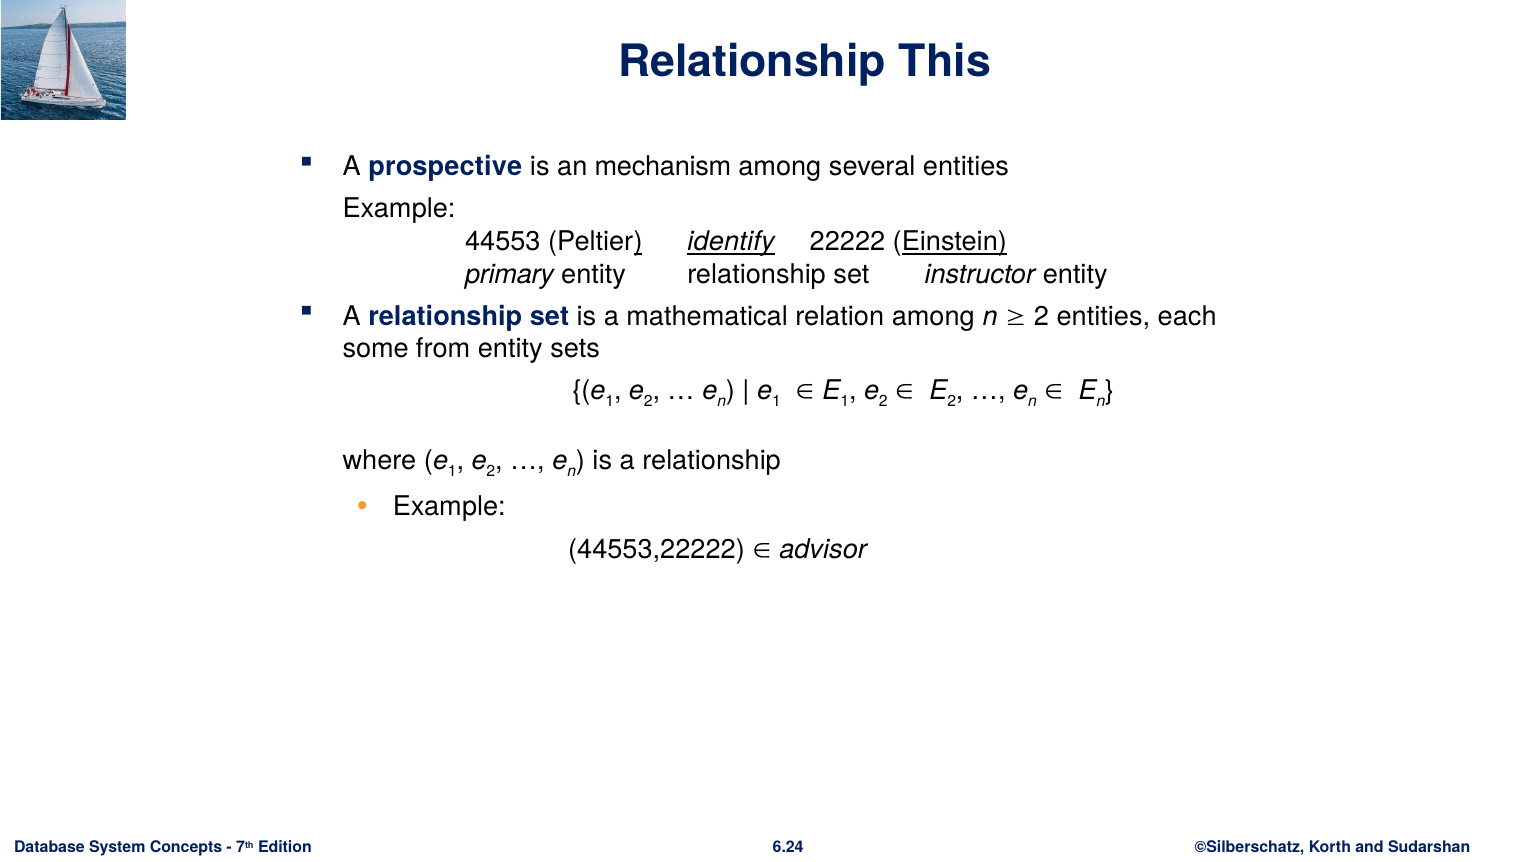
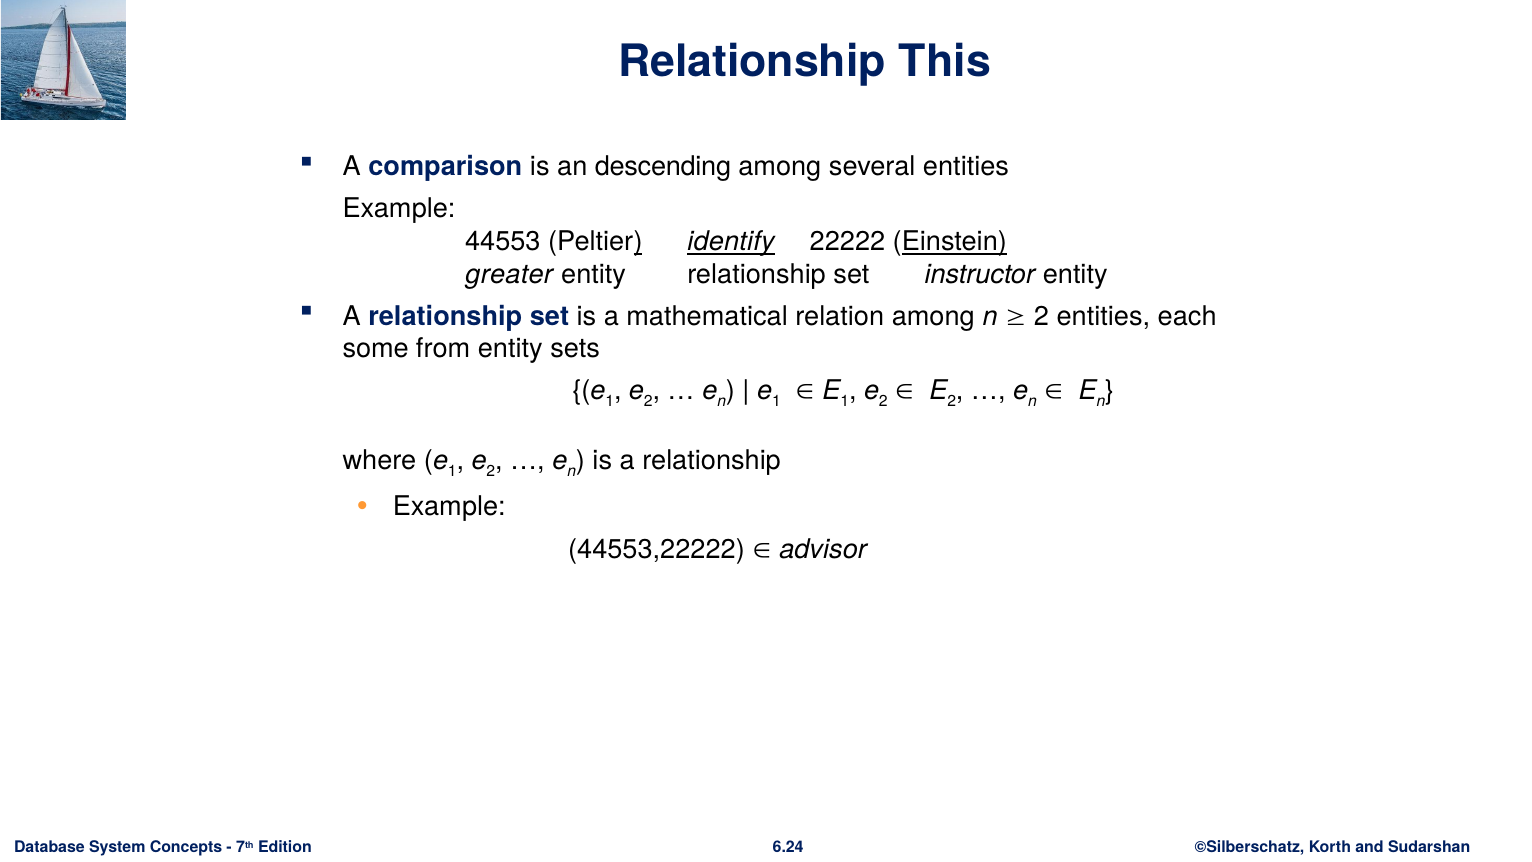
prospective: prospective -> comparison (445, 167)
mechanism: mechanism -> descending (663, 167)
primary: primary -> greater (509, 274)
